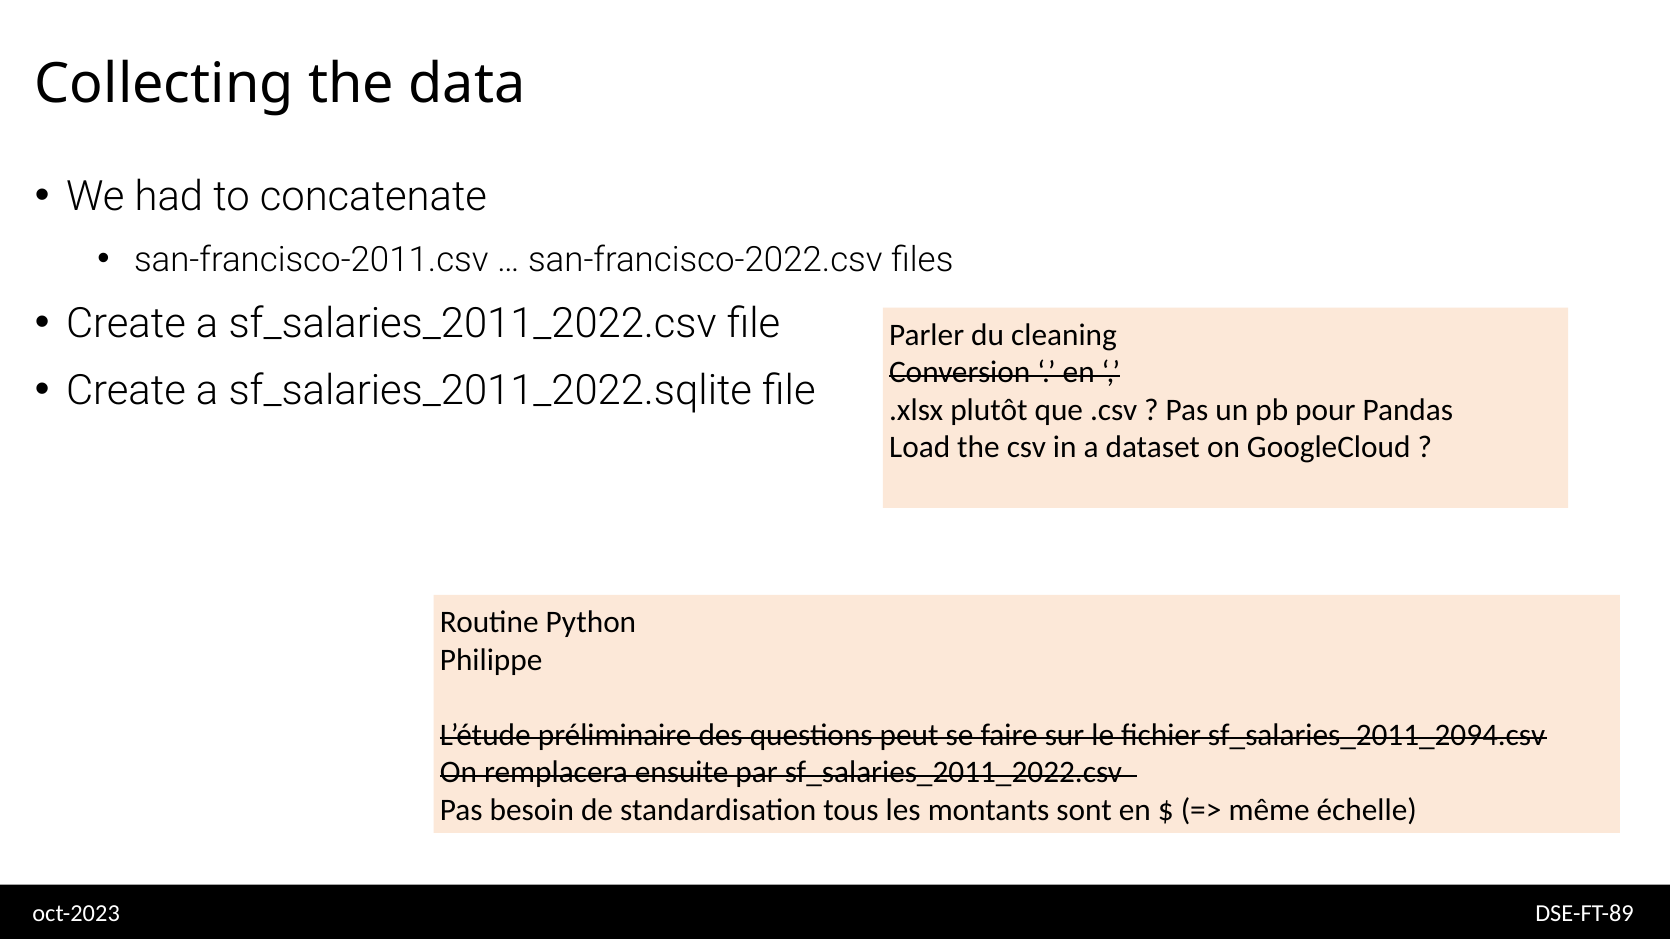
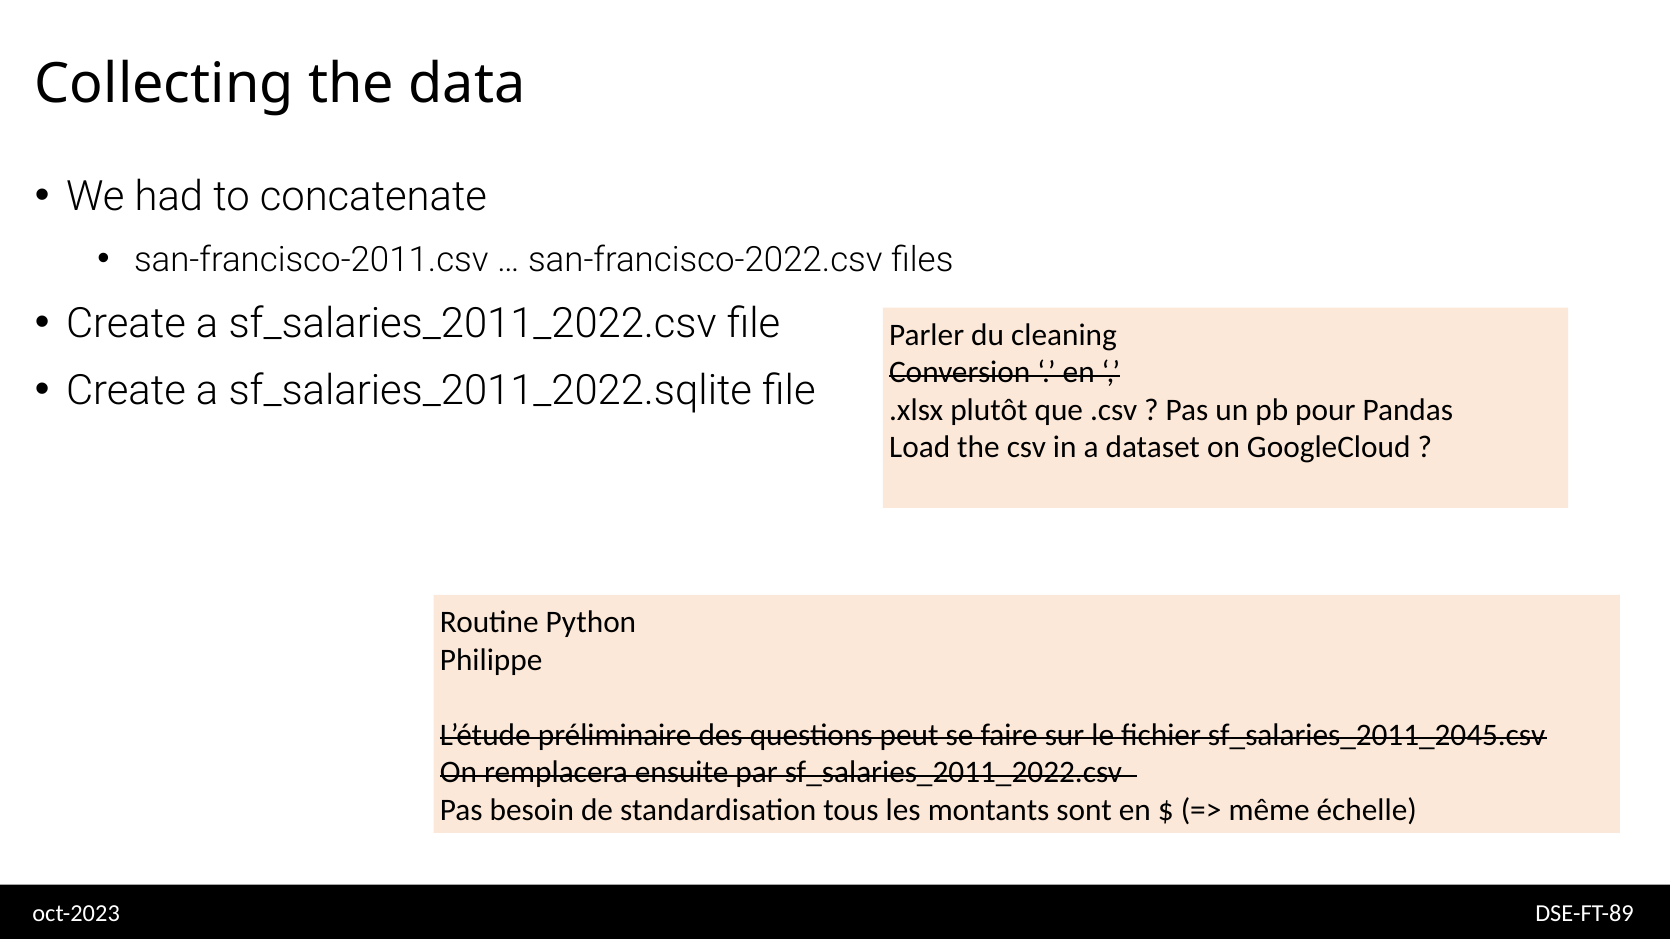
sf_salaries_2011_2094.csv: sf_salaries_2011_2094.csv -> sf_salaries_2011_2045.csv (1377, 735)
